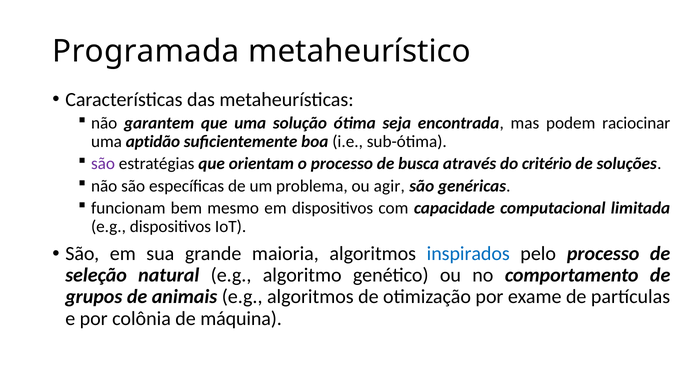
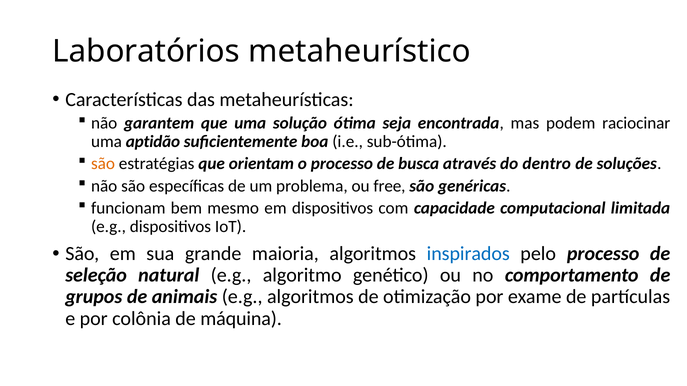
Programada: Programada -> Laboratórios (146, 51)
são colour: purple -> orange (103, 164)
critério: critério -> dentro (547, 164)
agir: agir -> free (389, 186)
